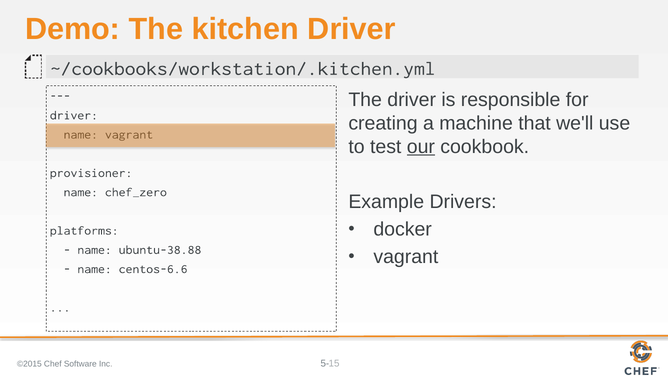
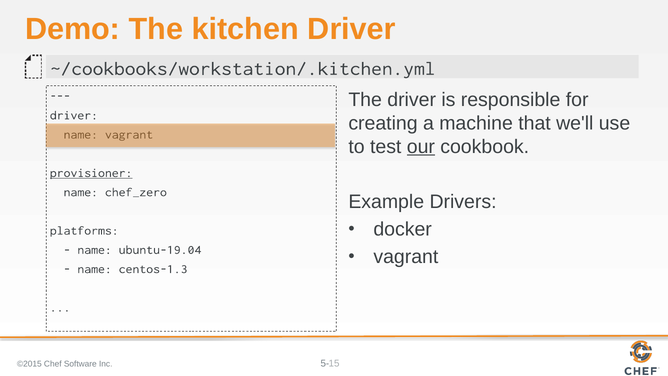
provisioner underline: none -> present (91, 173)
ubuntu-38.88: ubuntu-38.88 -> ubuntu-19.04 (160, 250)
centos-6.6: centos-6.6 -> centos-1.3 (153, 269)
